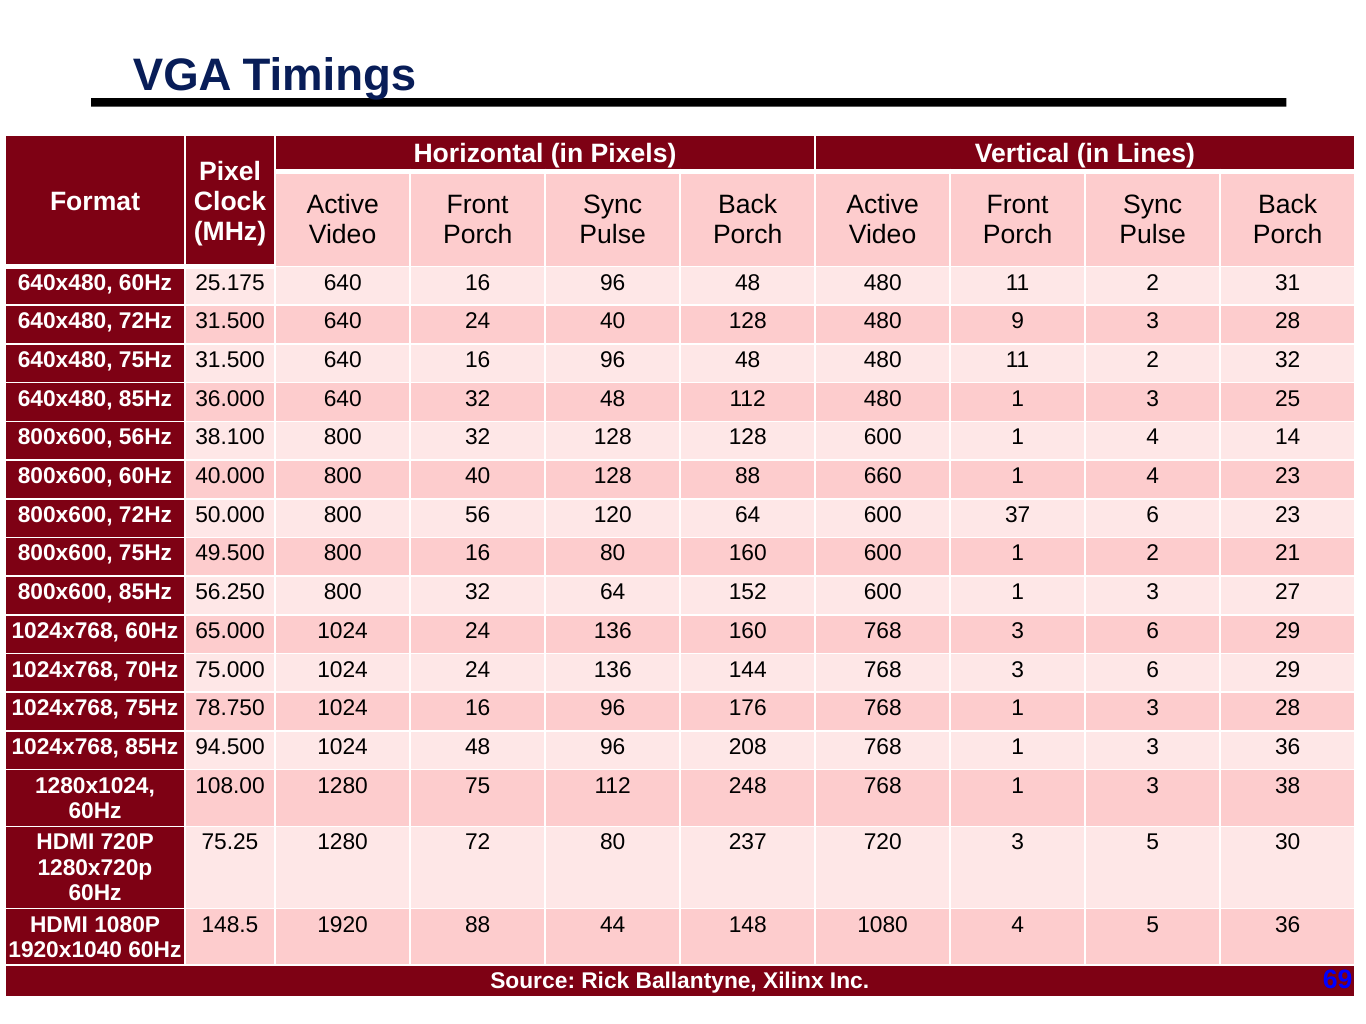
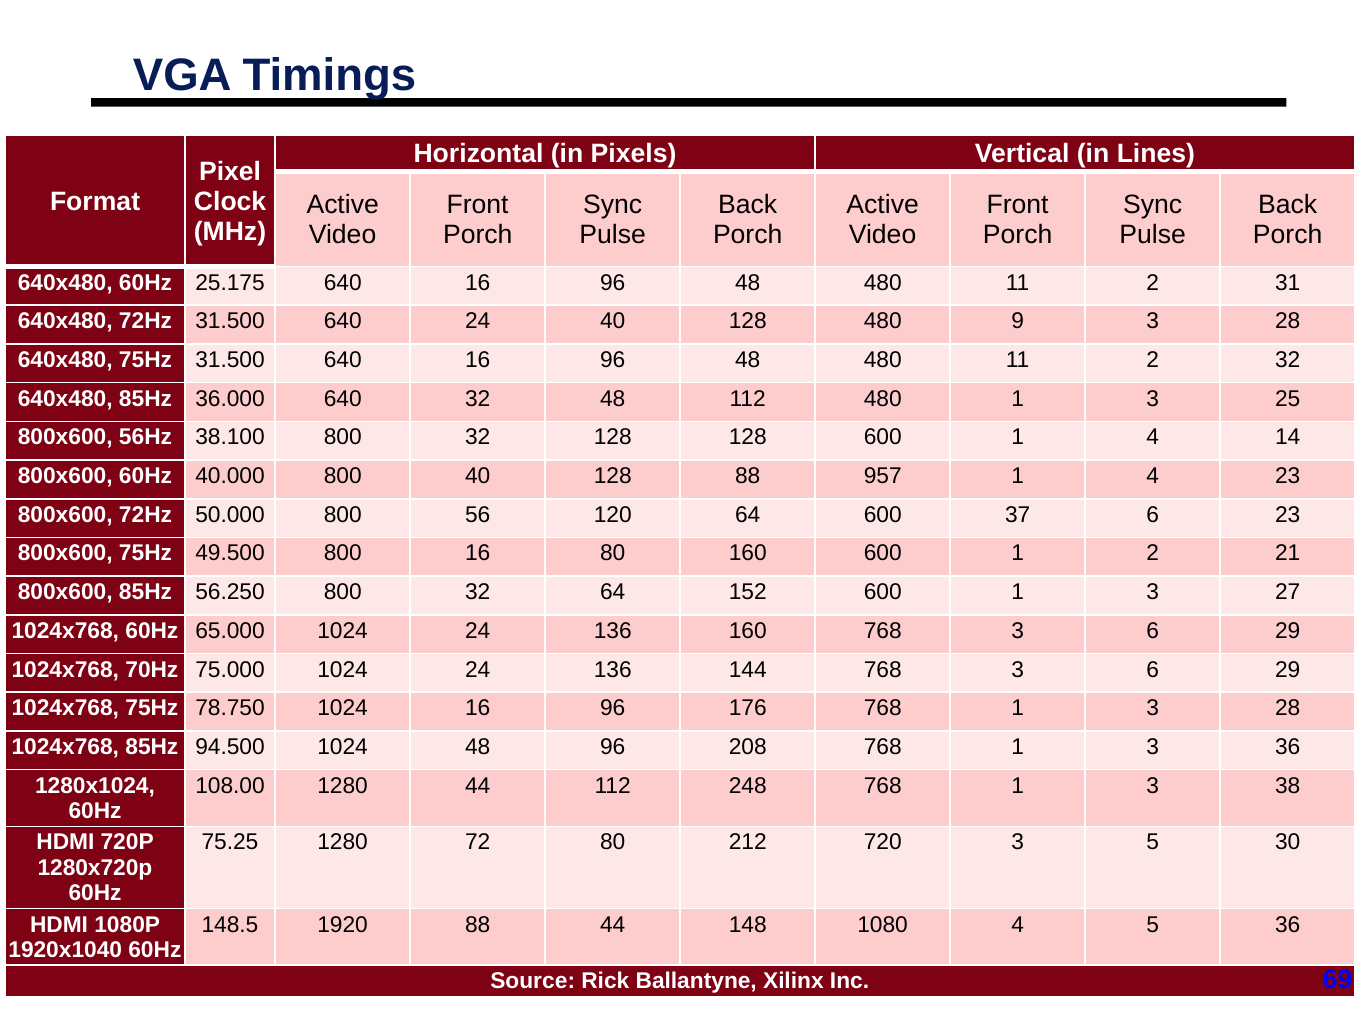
660: 660 -> 957 (883, 476)
1280 75: 75 -> 44 (478, 786)
237: 237 -> 212 (748, 843)
